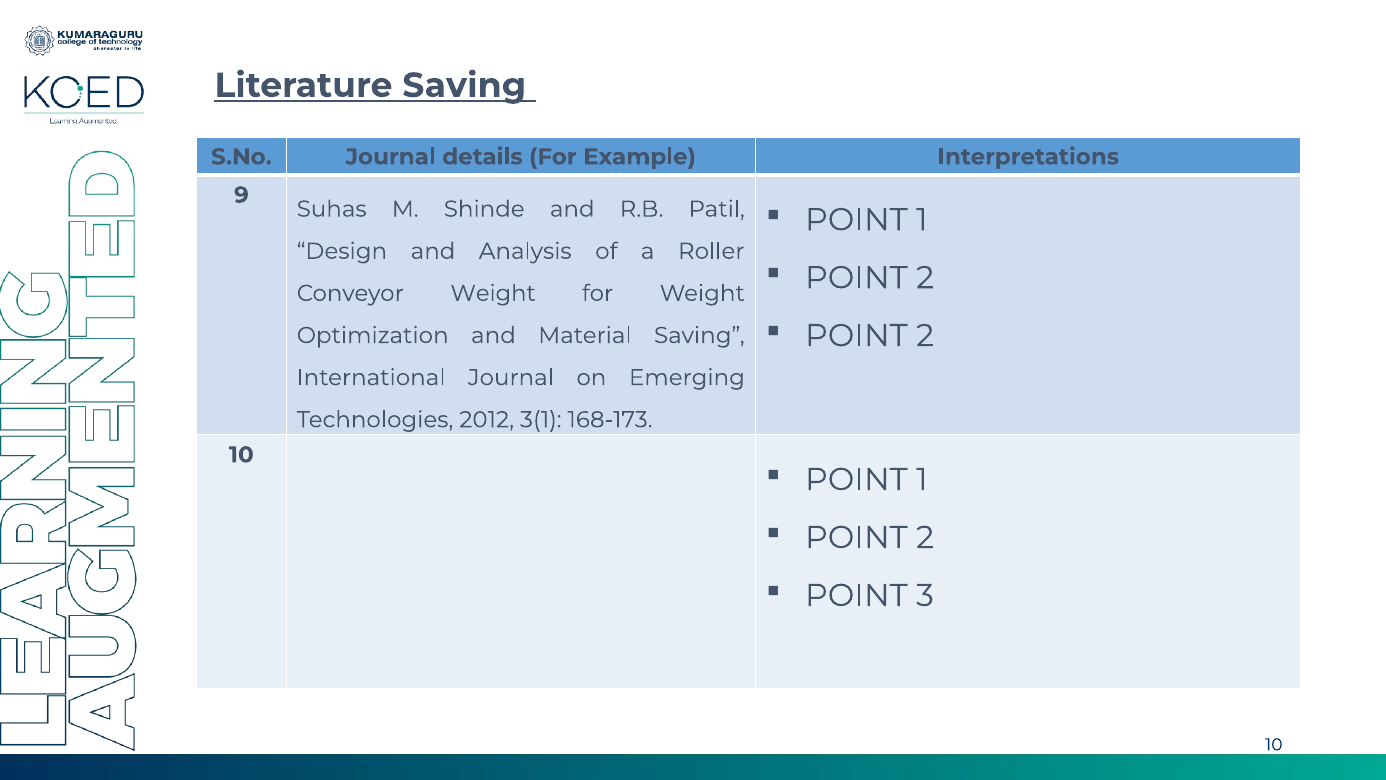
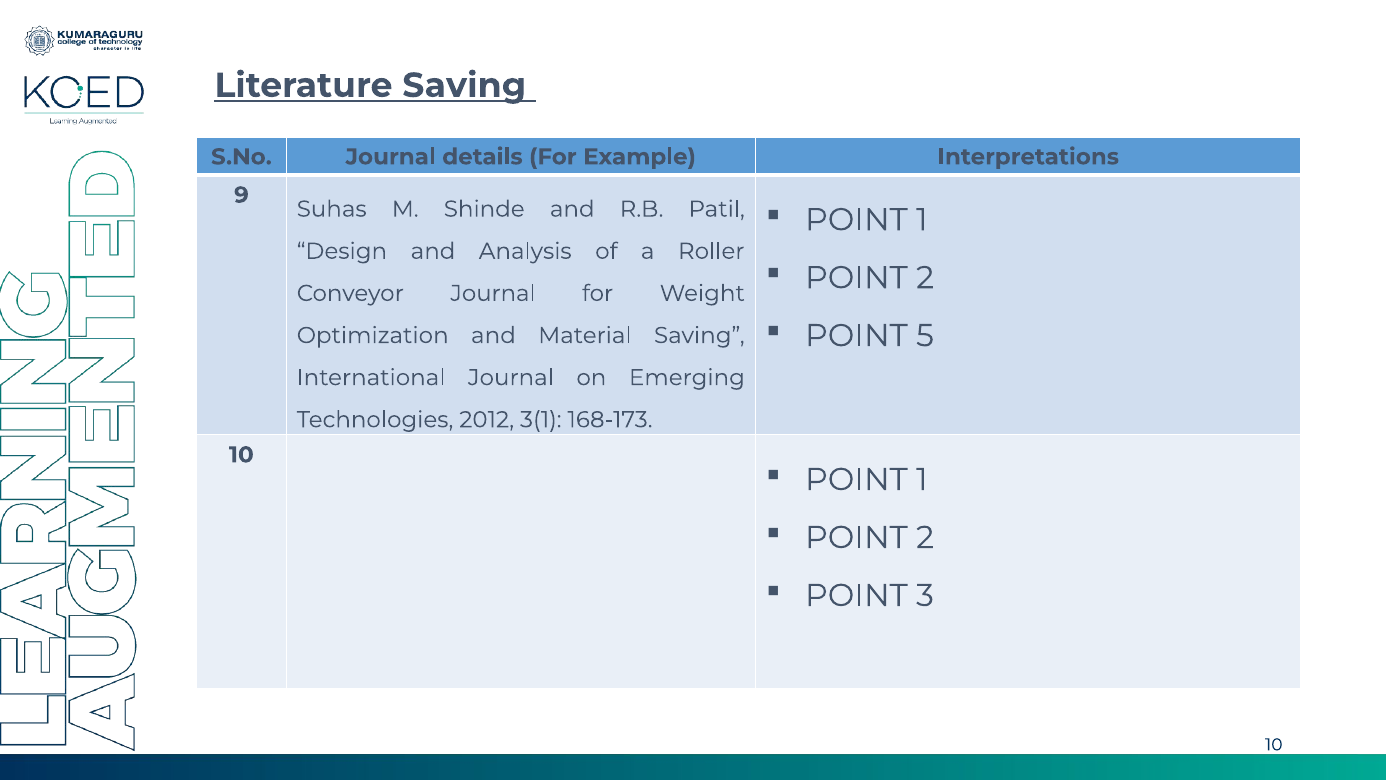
Conveyor Weight: Weight -> Journal (493, 293)
2: 2 -> 5 (925, 336)
